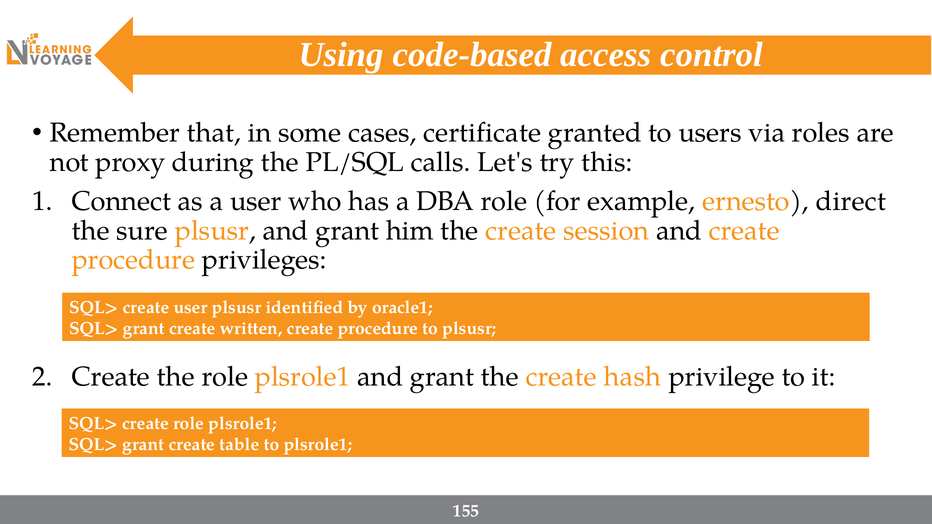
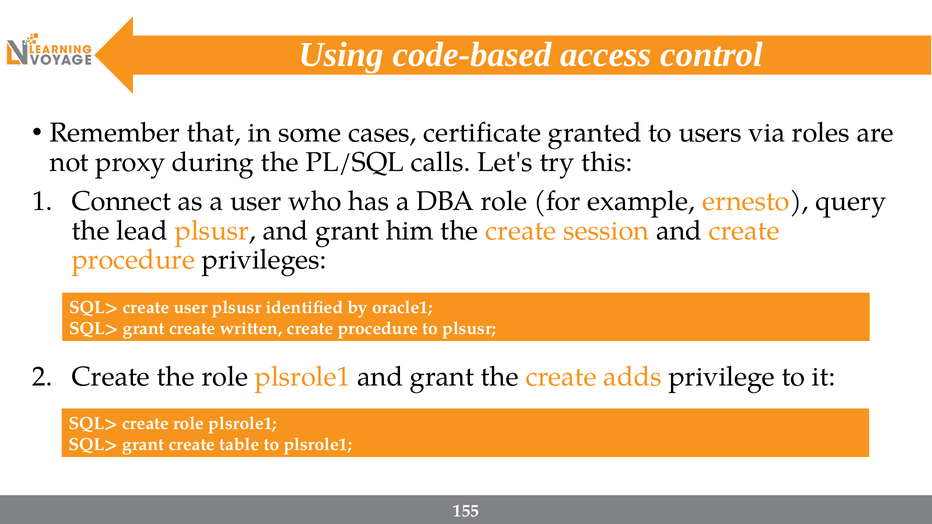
direct: direct -> query (851, 201)
sure: sure -> lead (142, 231)
hash: hash -> adds (633, 377)
